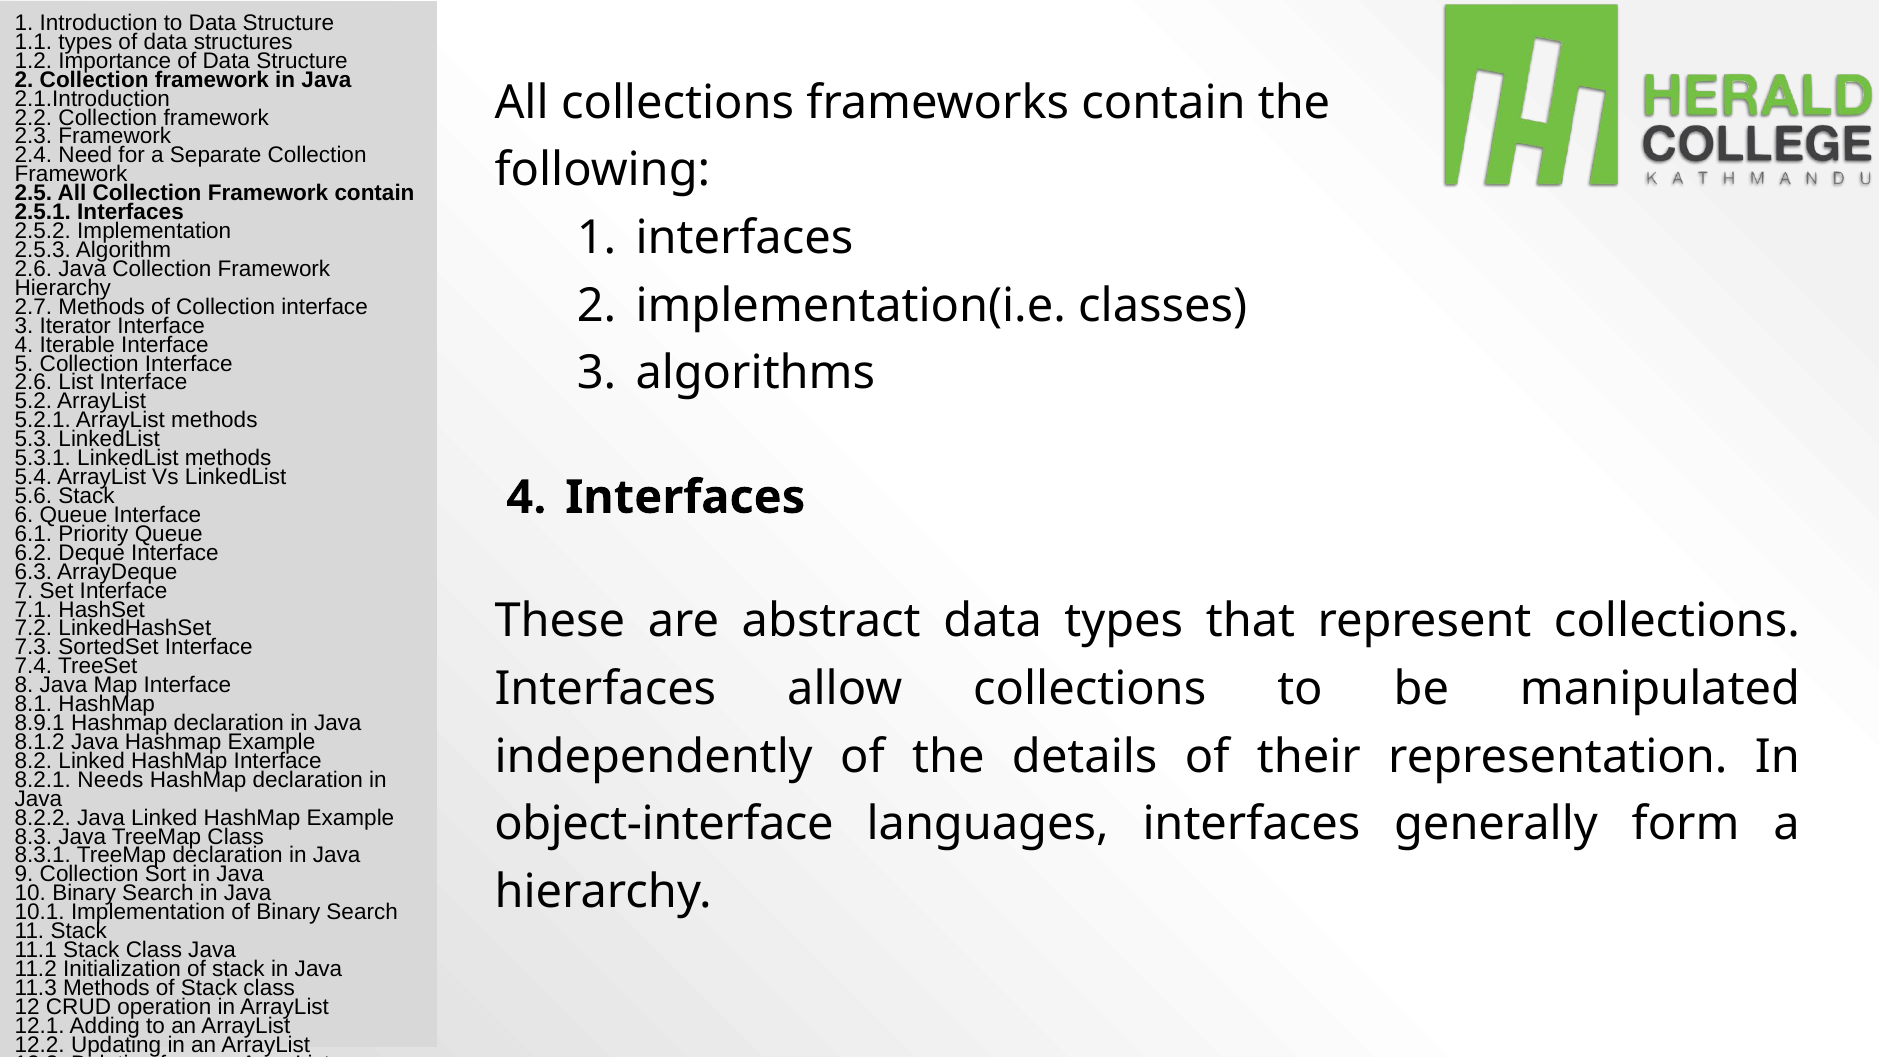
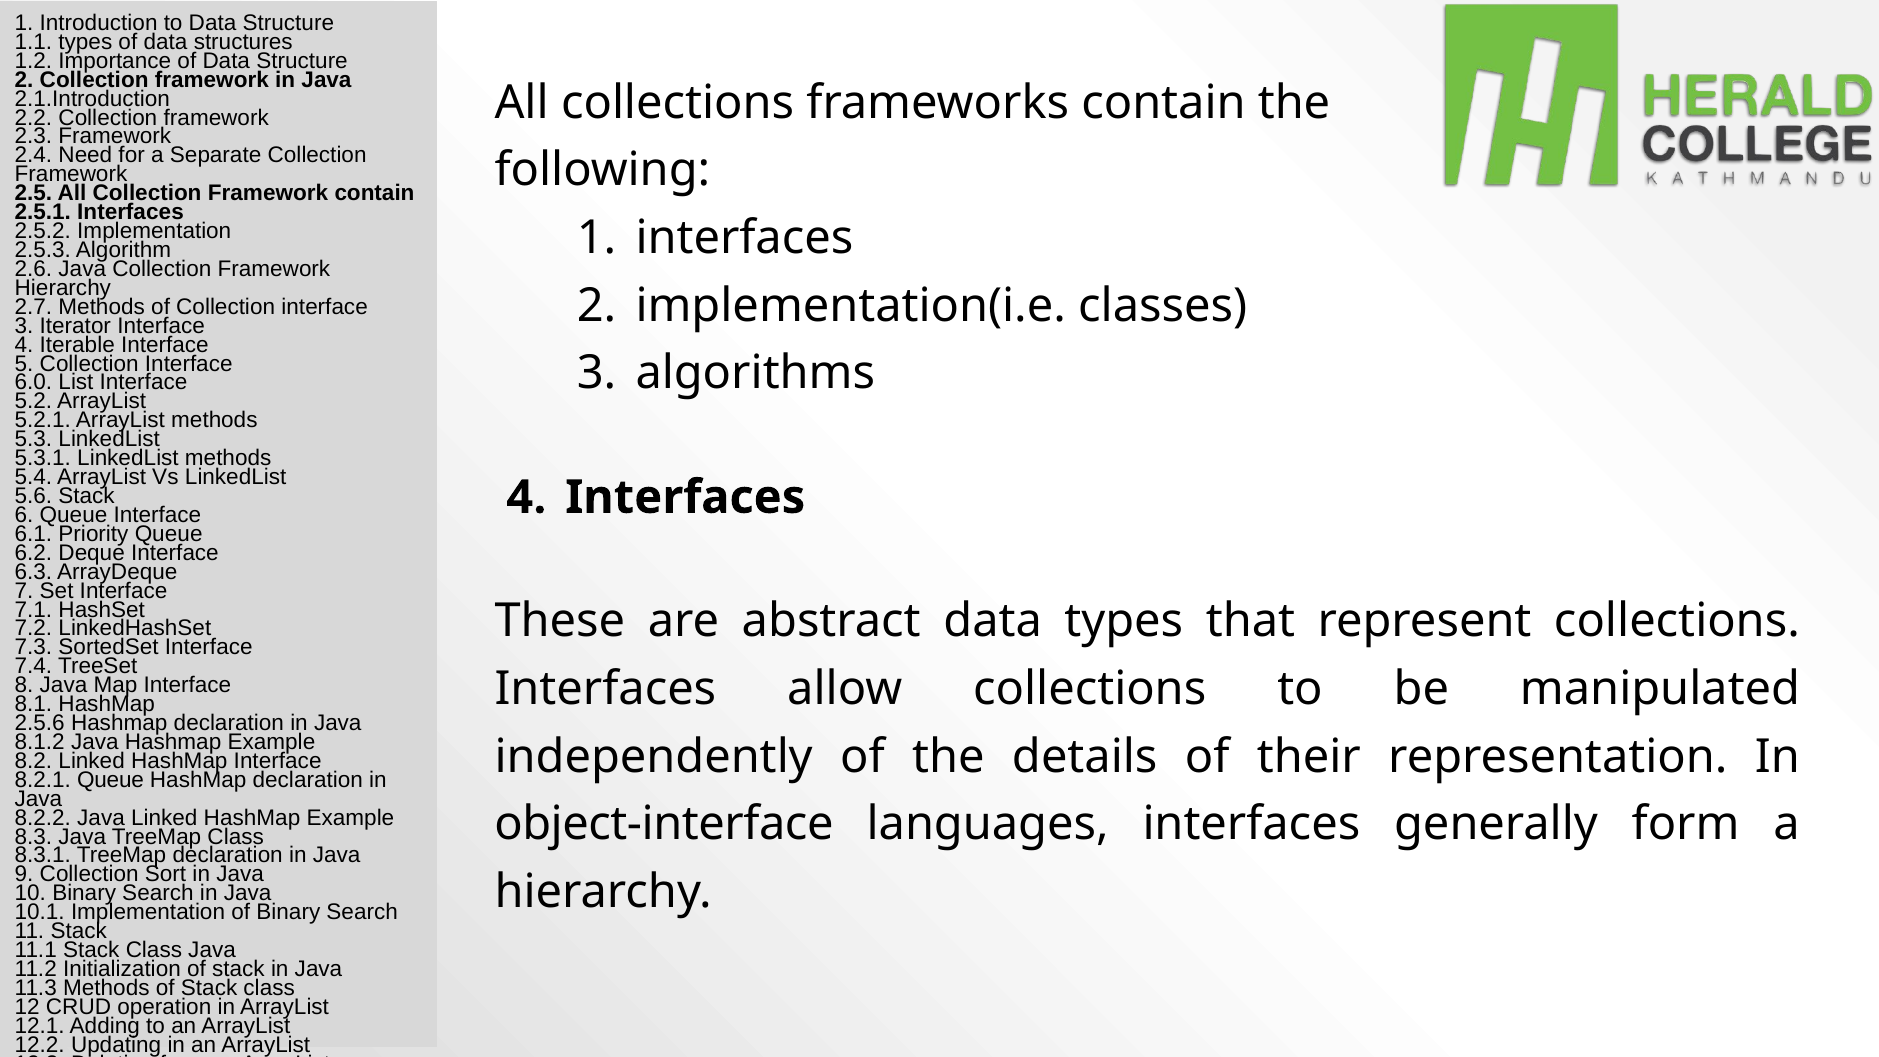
2.6: 2.6 -> 6.0 (33, 382)
8.9.1: 8.9.1 -> 2.5.6 (40, 723)
8.2.1 Needs: Needs -> Queue (111, 780)
